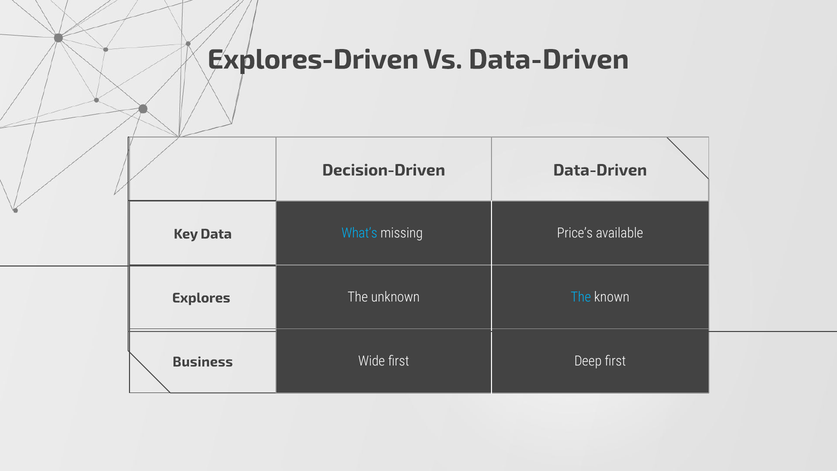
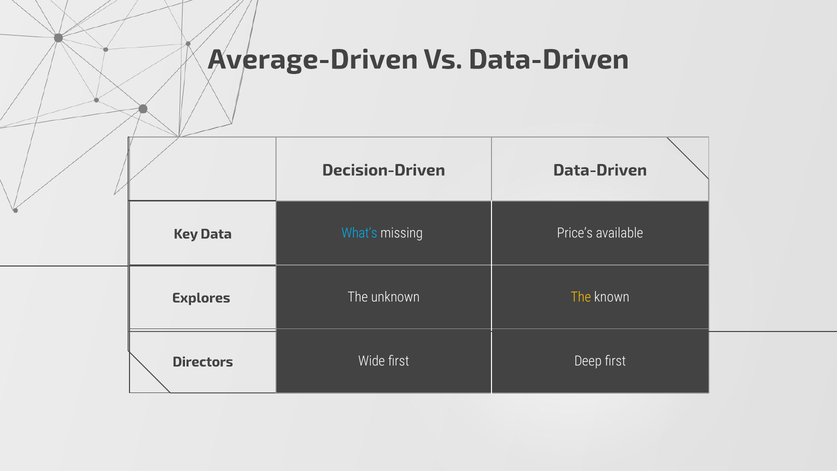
Explores-Driven: Explores-Driven -> Average-Driven (313, 59)
The colour: light blue -> yellow (581, 297)
Business: Business -> Directors (203, 362)
